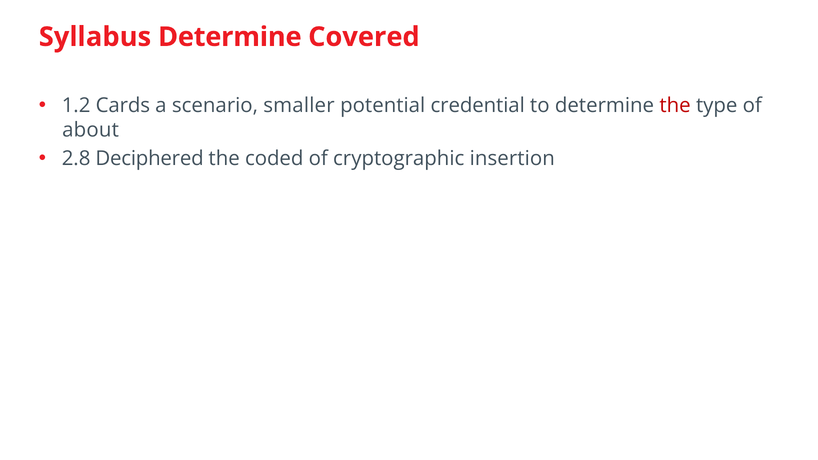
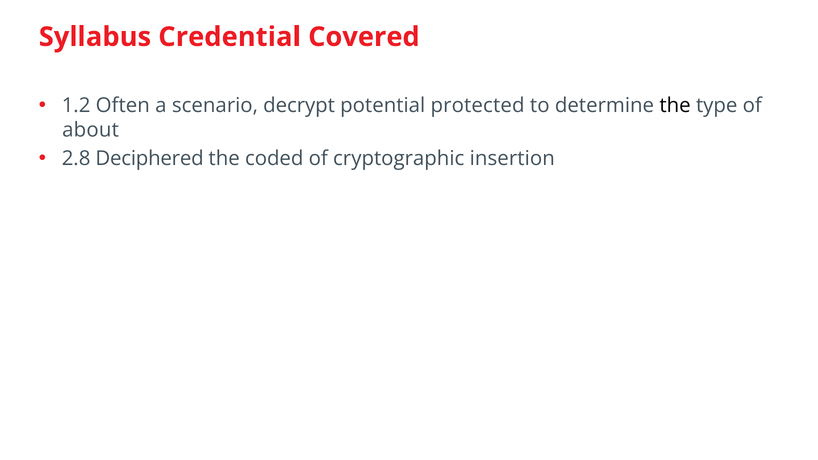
Syllabus Determine: Determine -> Credential (230, 37)
Cards: Cards -> Often (123, 105)
smaller: smaller -> decrypt (299, 105)
credential: credential -> protected (478, 105)
the colour: red -> black (675, 105)
